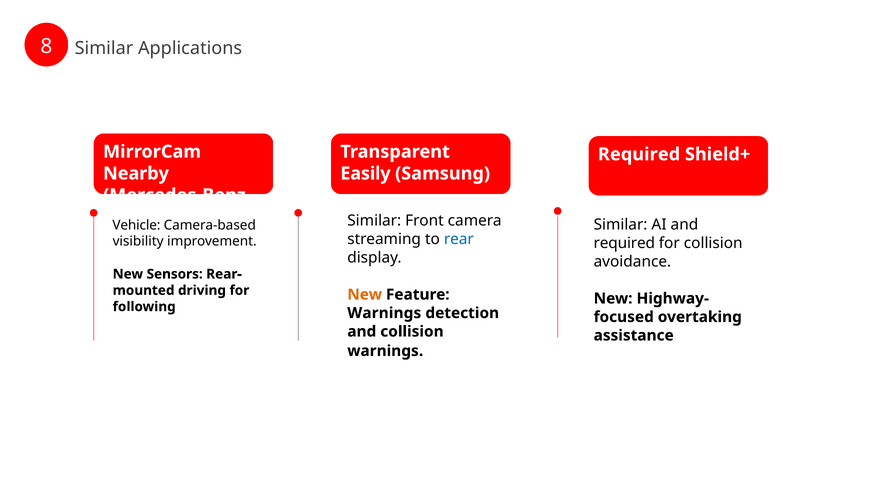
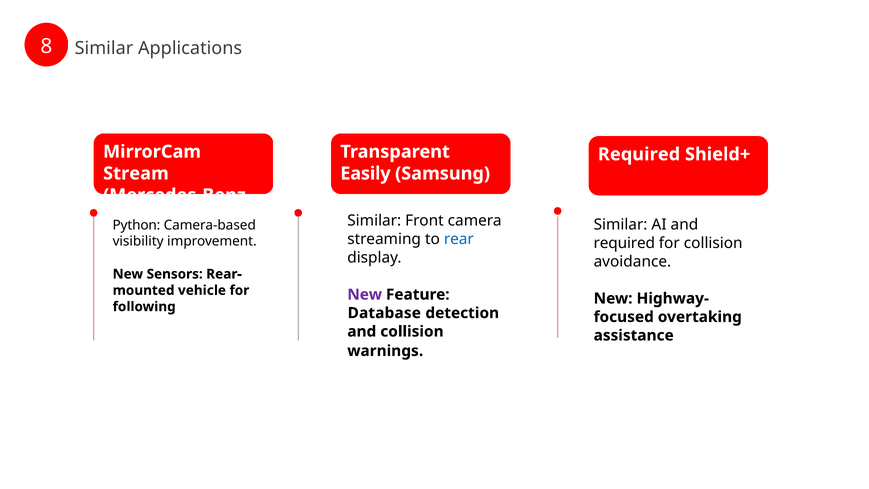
Nearby: Nearby -> Stream (136, 173)
Vehicle: Vehicle -> Python (136, 225)
driving: driving -> vehicle (202, 290)
New colour: orange -> purple (365, 294)
Warnings: Warnings -> Database (384, 313)
